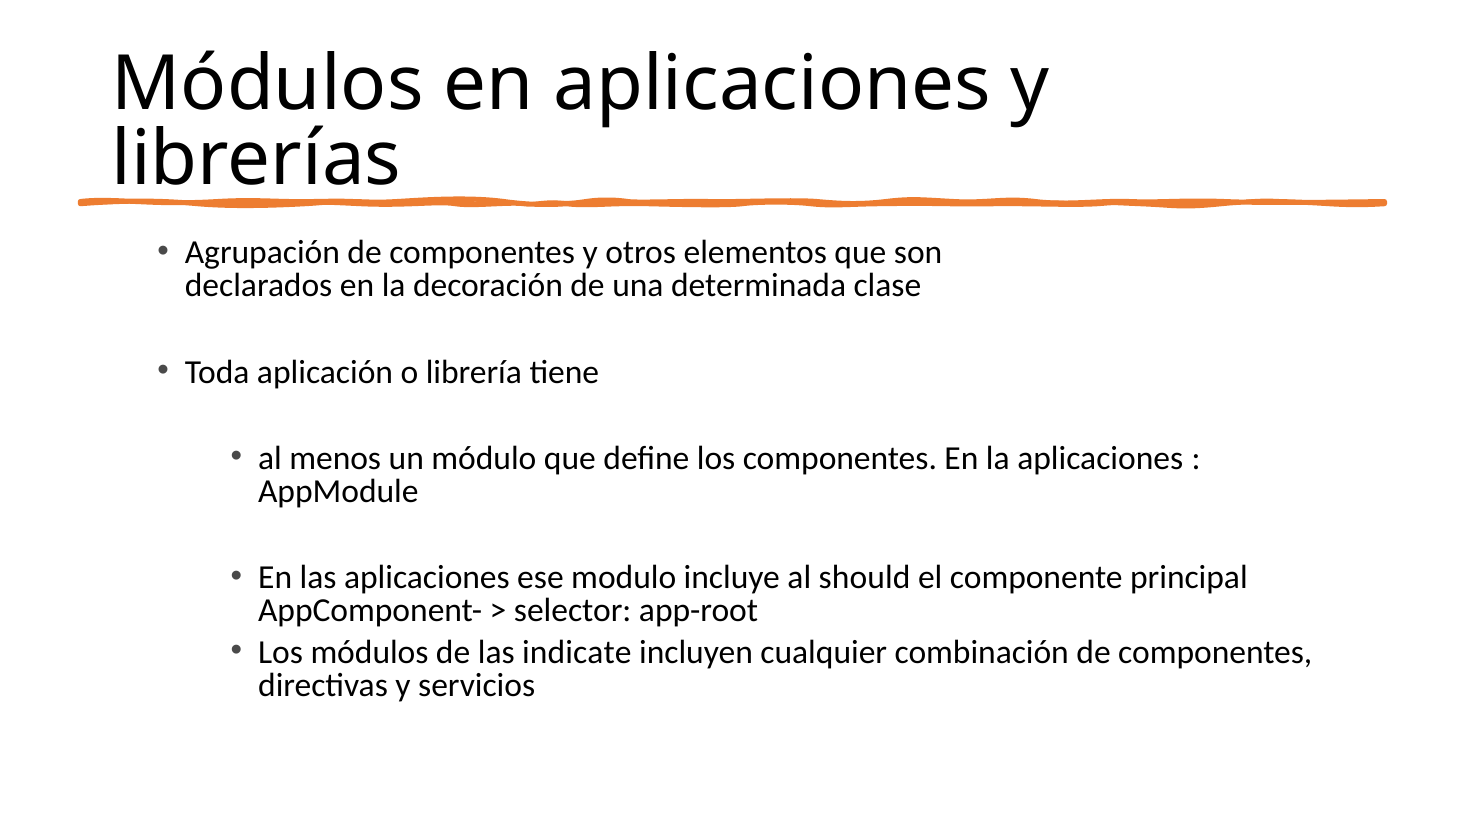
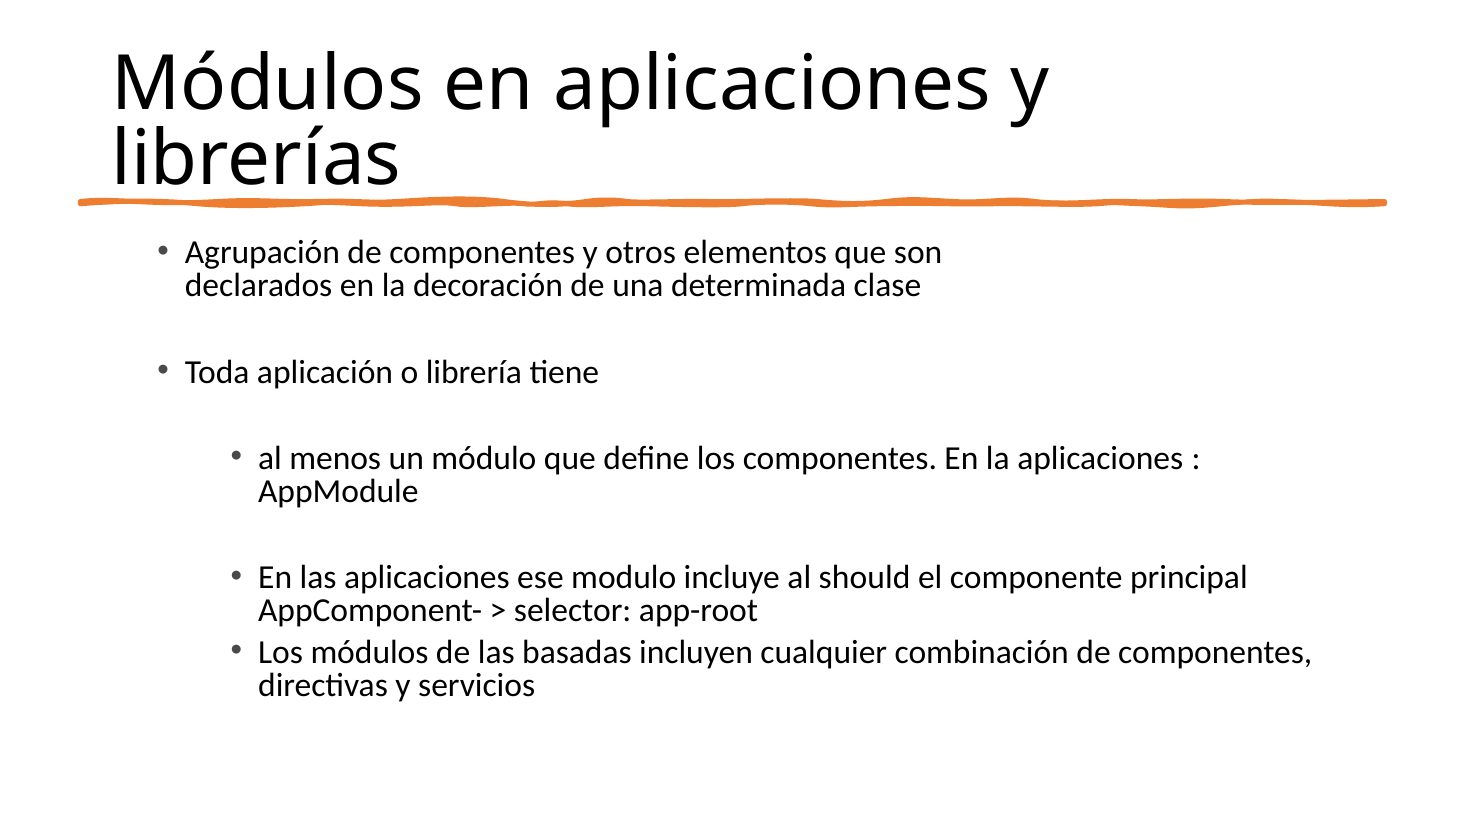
indicate: indicate -> basadas (577, 652)
